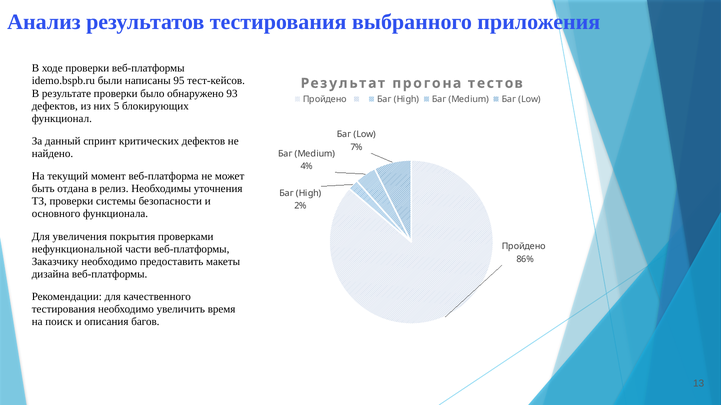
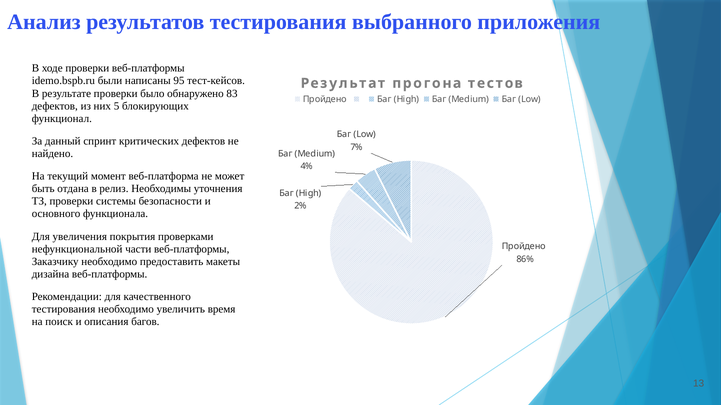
93: 93 -> 83 (232, 94)
